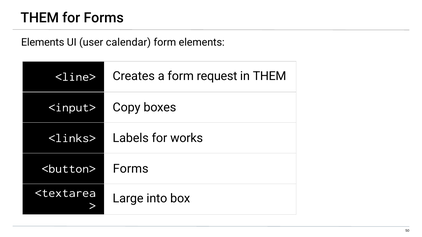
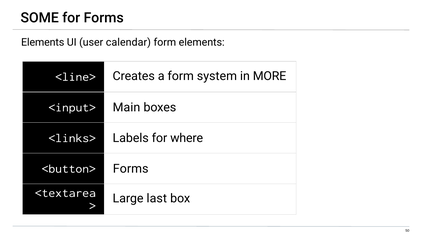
THEM: THEM -> SOME (40, 18)
request: request -> system (217, 76)
in THEM: THEM -> MORE (270, 76)
Copy: Copy -> Main (126, 108)
works: works -> where (187, 138)
into: into -> last (157, 199)
